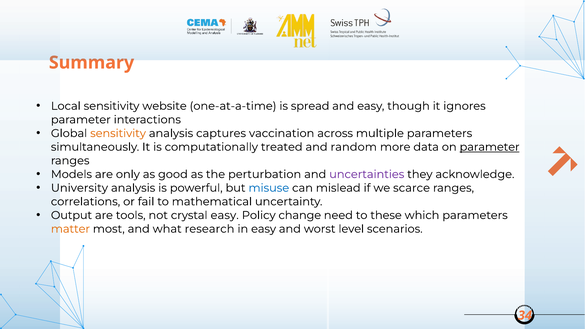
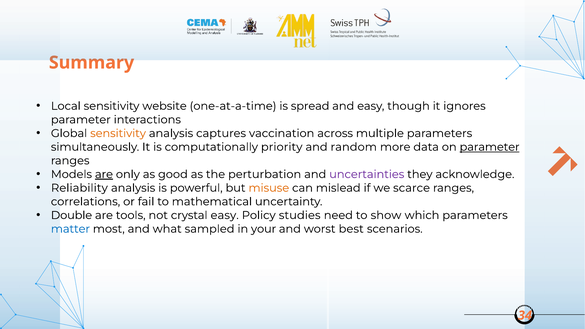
treated: treated -> priority (282, 147)
are underline: none -> present (104, 174)
University: University -> Reliability (79, 188)
misuse colour: blue -> orange (269, 188)
Output: Output -> Double (71, 215)
change: change -> studies (300, 215)
these: these -> show (386, 215)
matter colour: orange -> blue (70, 229)
research: research -> sampled (210, 229)
in easy: easy -> your (264, 229)
level: level -> best (351, 229)
